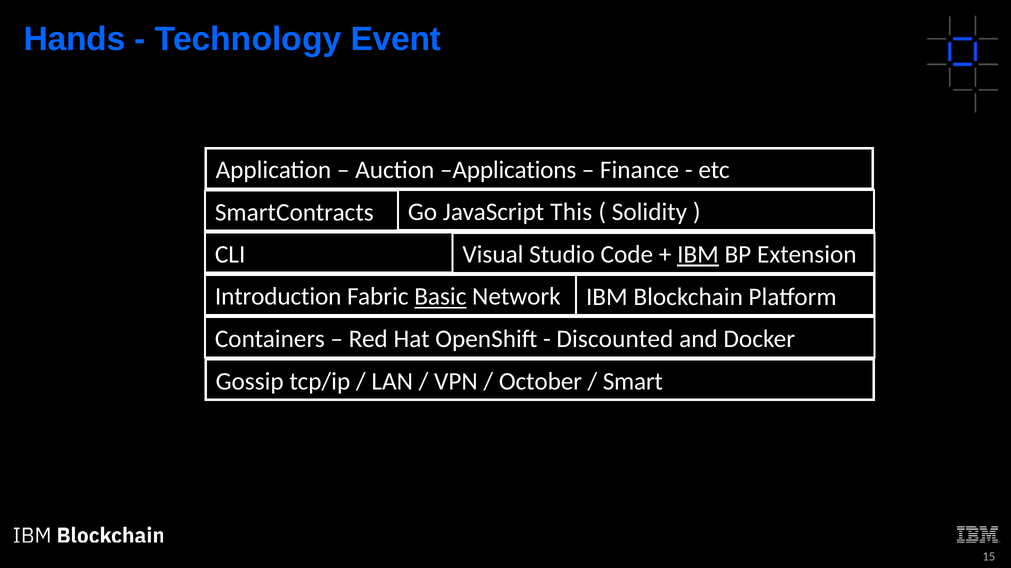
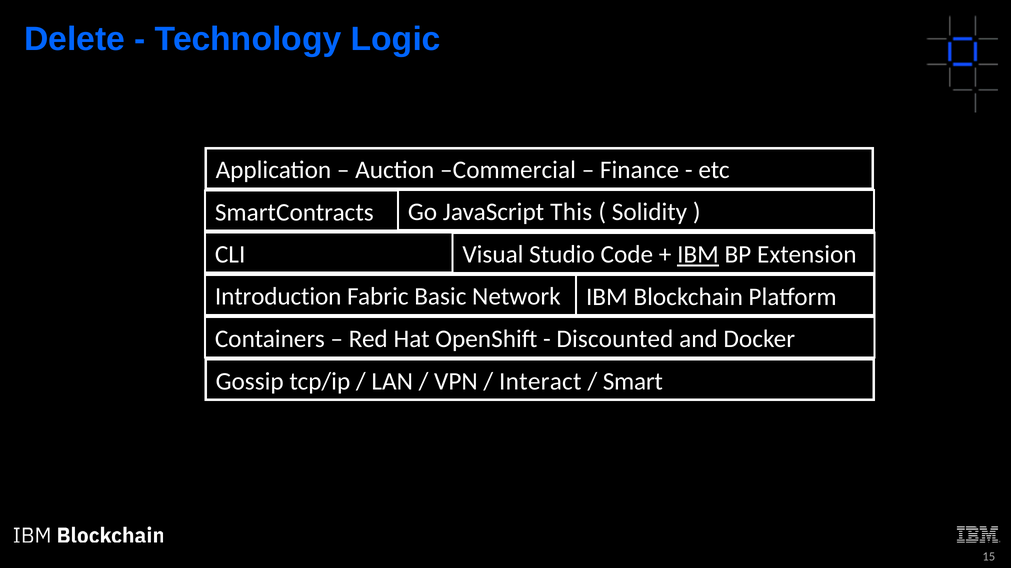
Hands: Hands -> Delete (74, 39)
Event: Event -> Logic (396, 39)
Applications: Applications -> Commercial (508, 170)
Basic underline: present -> none (440, 297)
October: October -> Interact (540, 382)
